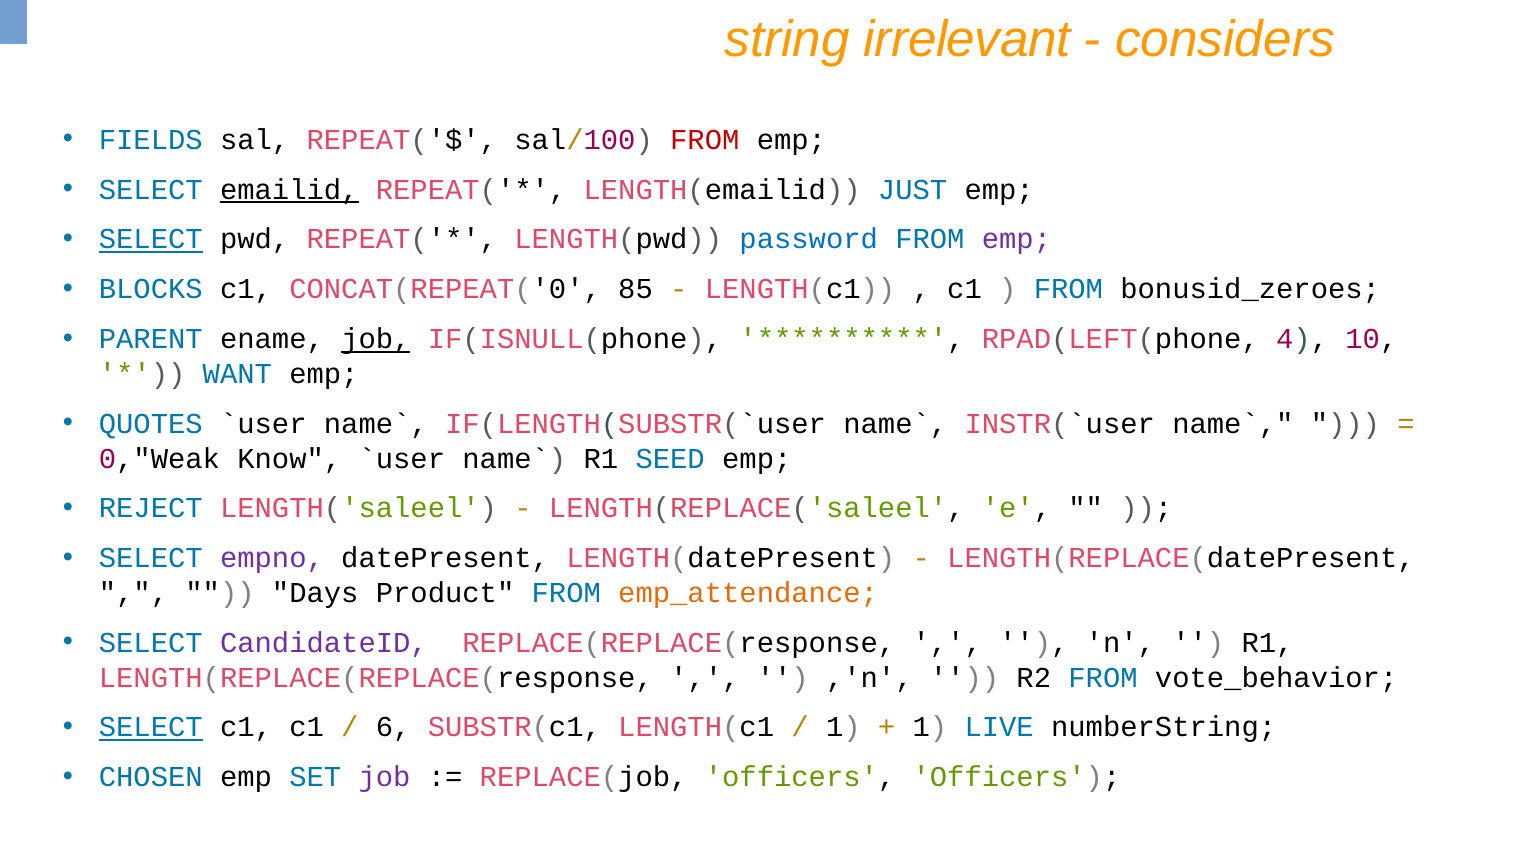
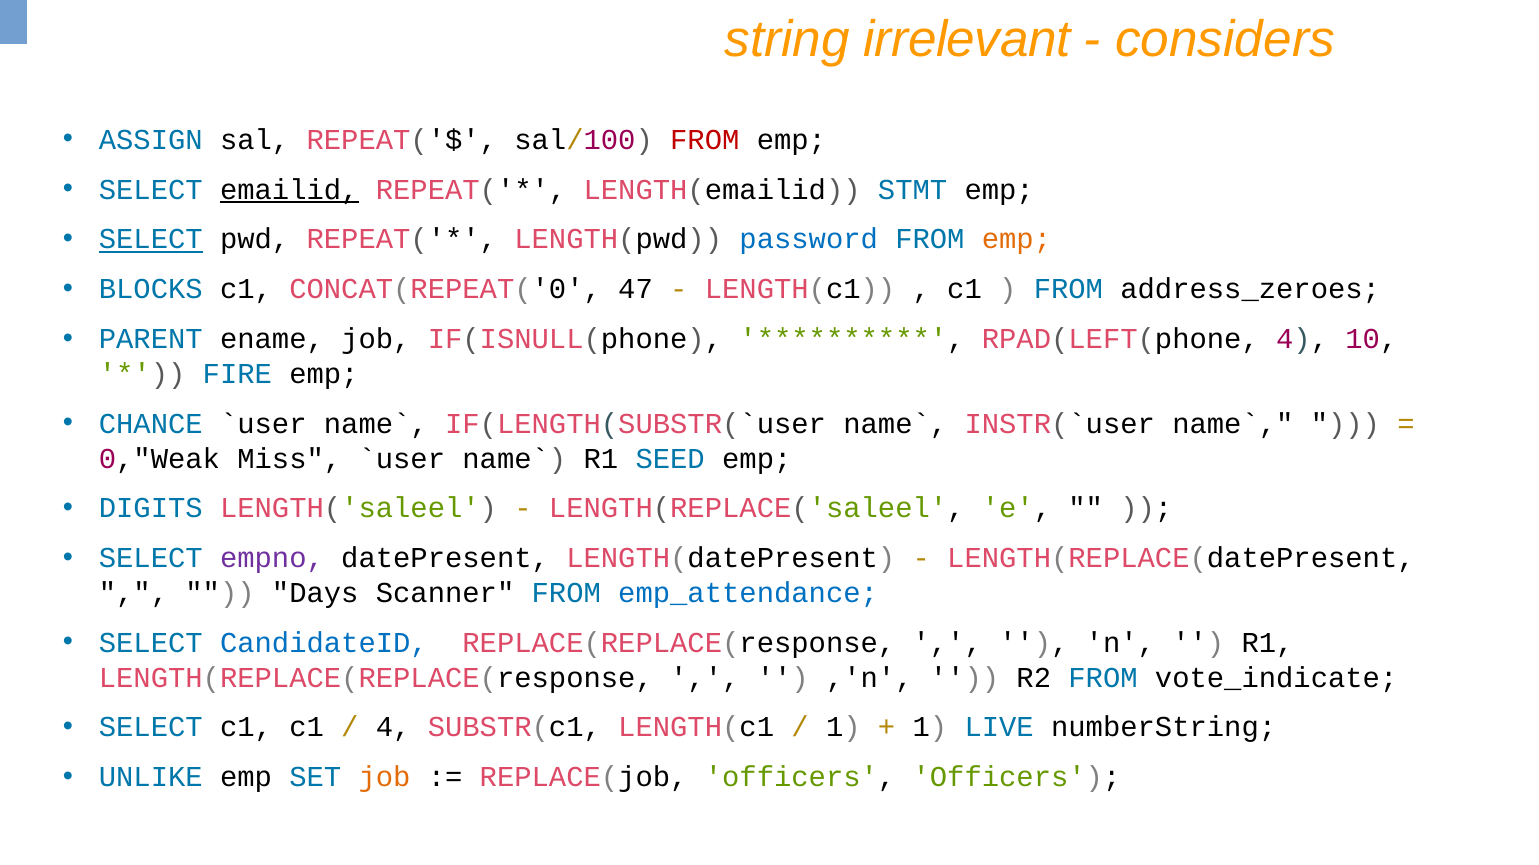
FIELDS: FIELDS -> ASSIGN (151, 140)
JUST: JUST -> STMT (913, 190)
emp colour: purple -> orange (1016, 240)
85: 85 -> 47 (636, 290)
bonusid_zeroes: bonusid_zeroes -> address_zeroes (1250, 290)
job underline: present -> none (376, 340)
WANT: WANT -> FIRE (237, 374)
QUOTES: QUOTES -> CHANCE (151, 424)
Know: Know -> Miss (289, 459)
REJECT: REJECT -> DIGITS (151, 509)
Product: Product -> Scanner (445, 593)
emp_attendance colour: orange -> blue (748, 593)
CandidateID colour: purple -> blue (324, 643)
vote_behavior: vote_behavior -> vote_indicate (1276, 678)
SELECT underline: present -> none (151, 728)
6: 6 -> 4 (393, 728)
CHOSEN: CHOSEN -> UNLIKE (151, 778)
job colour: purple -> orange (385, 778)
